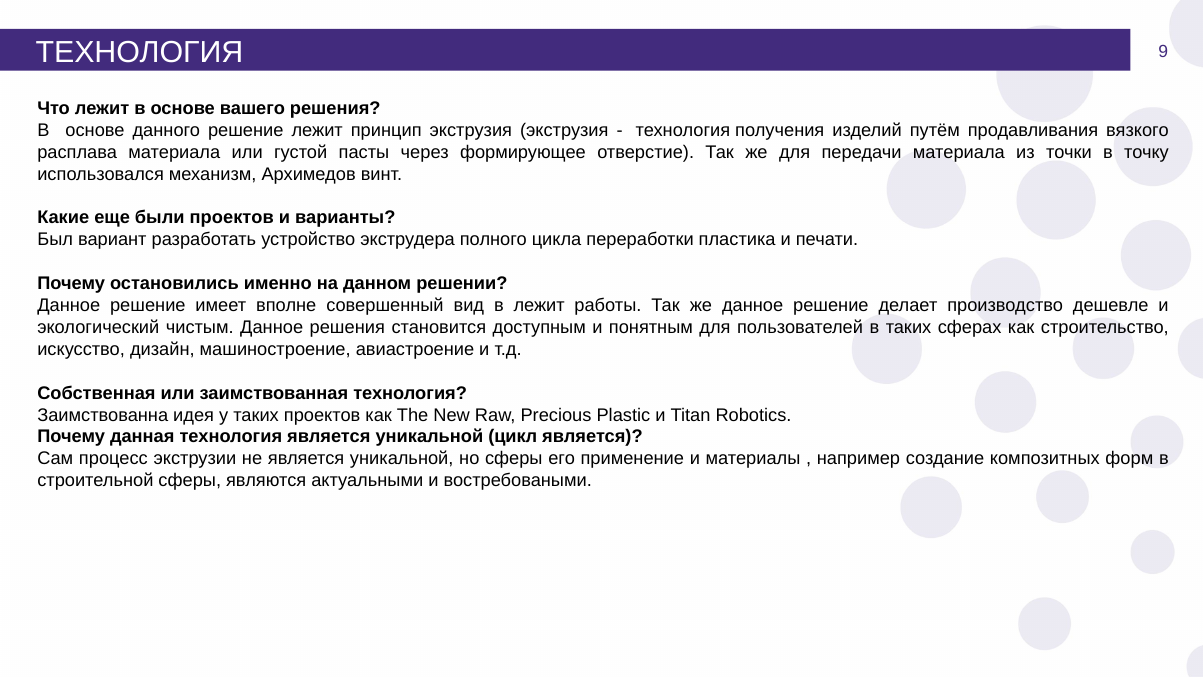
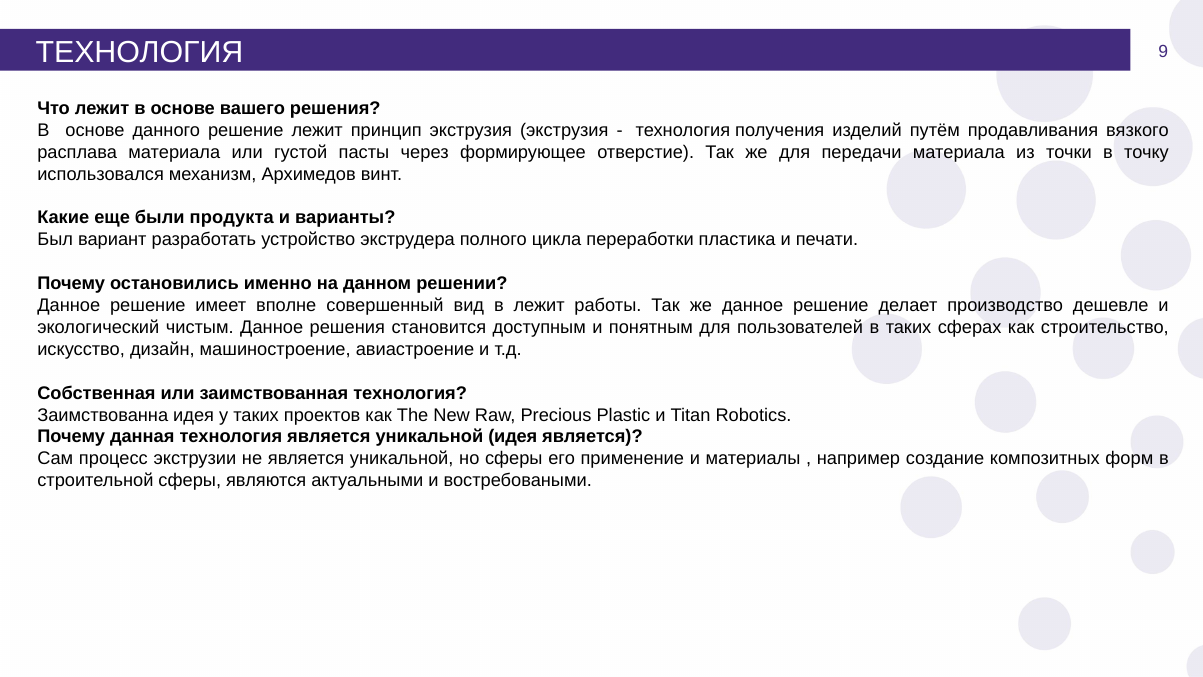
были проектов: проектов -> продукта (232, 218)
уникальной цикл: цикл -> идея (513, 437)
